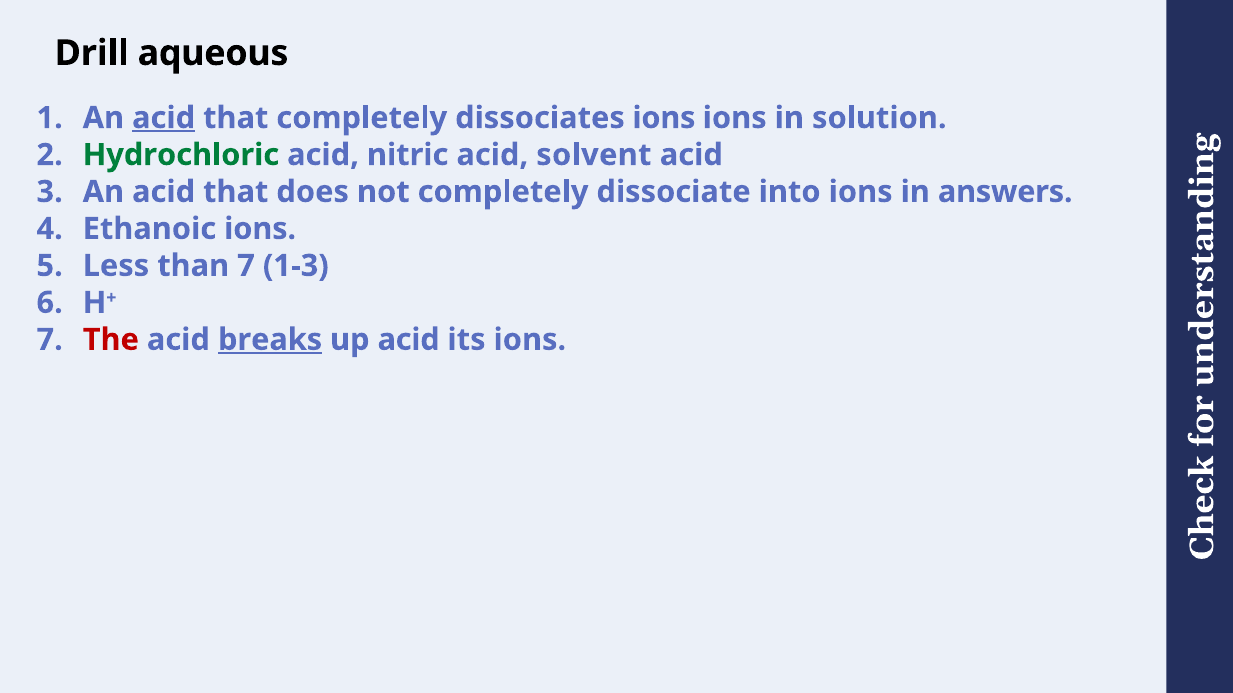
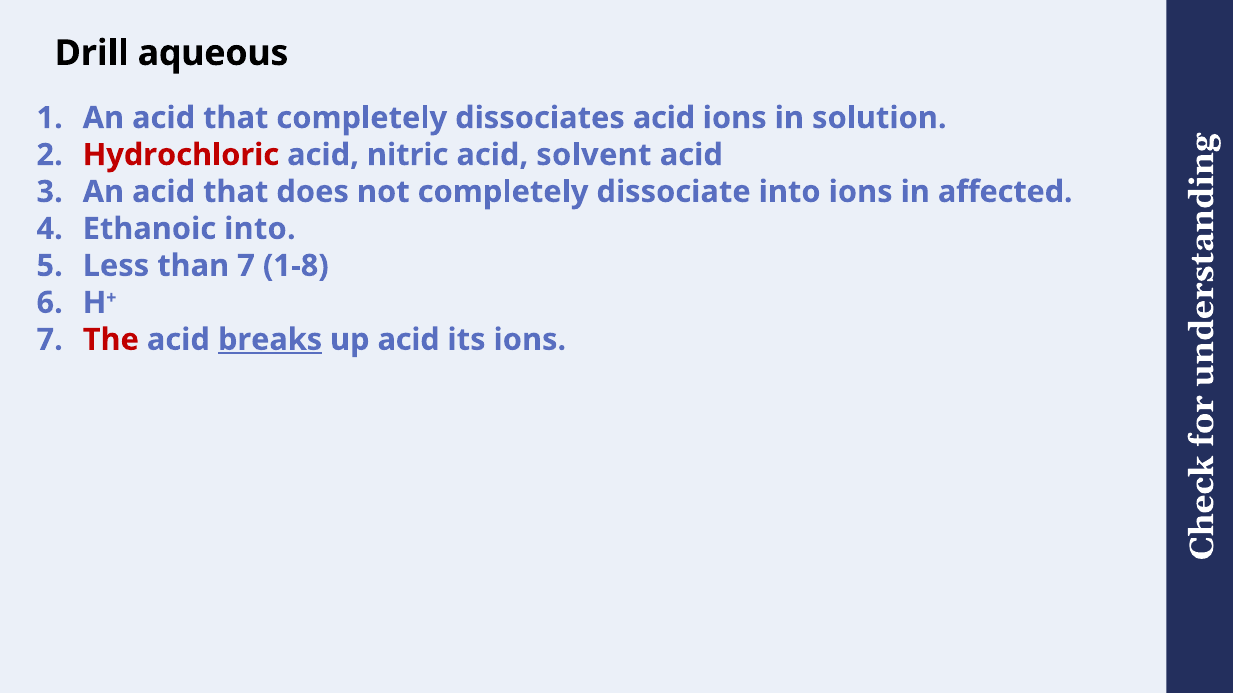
acid underline: present -> none (164, 118)
dissociates ions: ions -> acid (664, 118)
Hydrochloric colour: green -> red (181, 155)
answers: answers -> affected (1005, 192)
Ethanoic ions: ions -> into (260, 229)
1-3: 1-3 -> 1-8 (296, 266)
